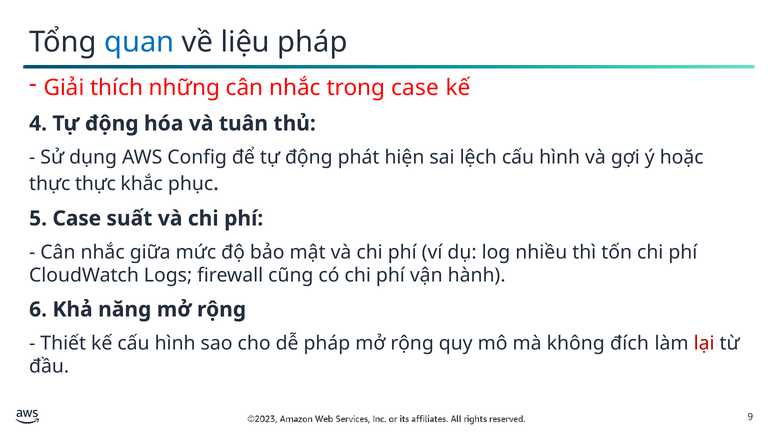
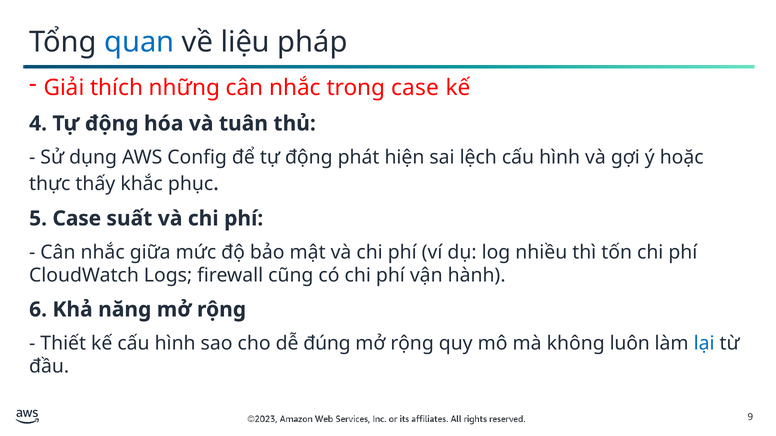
thực thực: thực -> thấy (95, 184)
dễ pháp: pháp -> đúng (327, 344)
đích: đích -> luôn (630, 344)
lại colour: red -> blue (704, 344)
